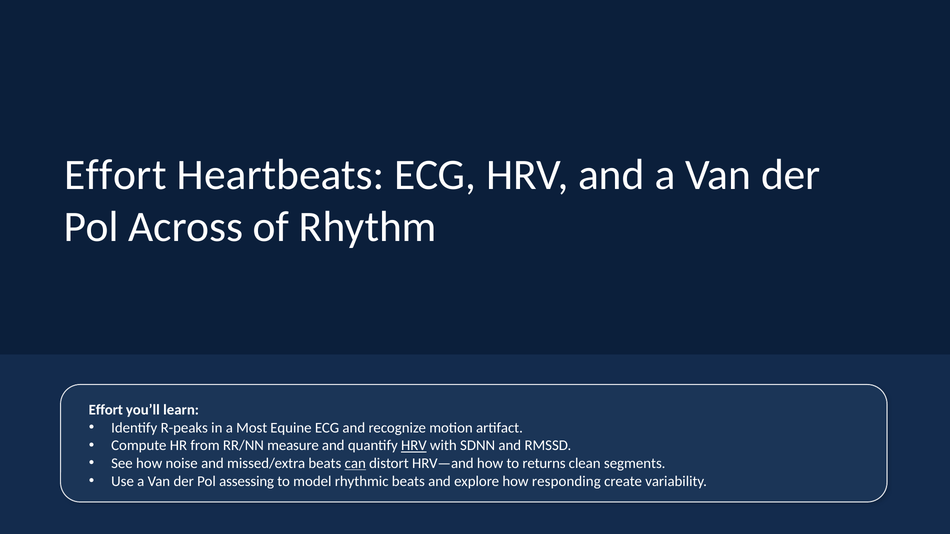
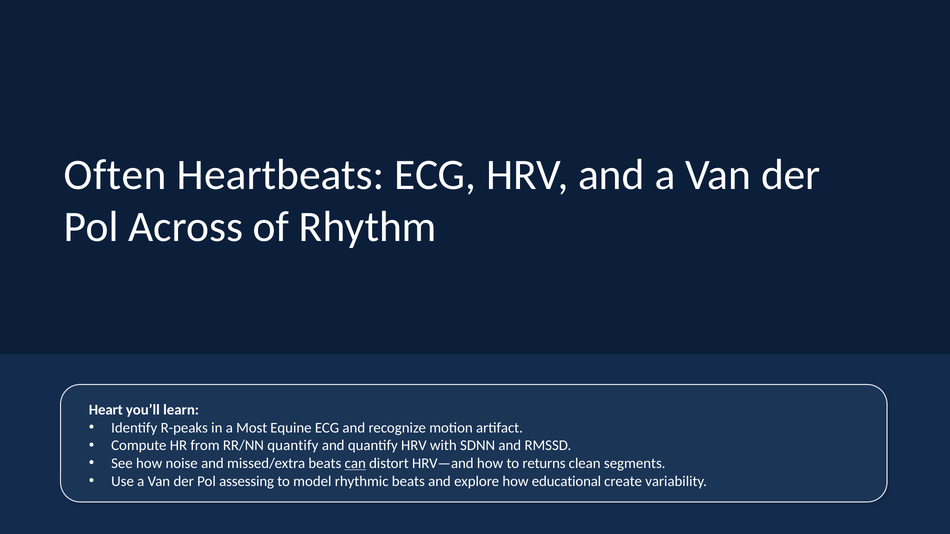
Effort: Effort -> Often (115, 175)
Effort: Effort -> Heart (106, 410)
RR/NN measure: measure -> quantify (293, 446)
HRV underline: present -> none (414, 446)
responding: responding -> educational (566, 482)
